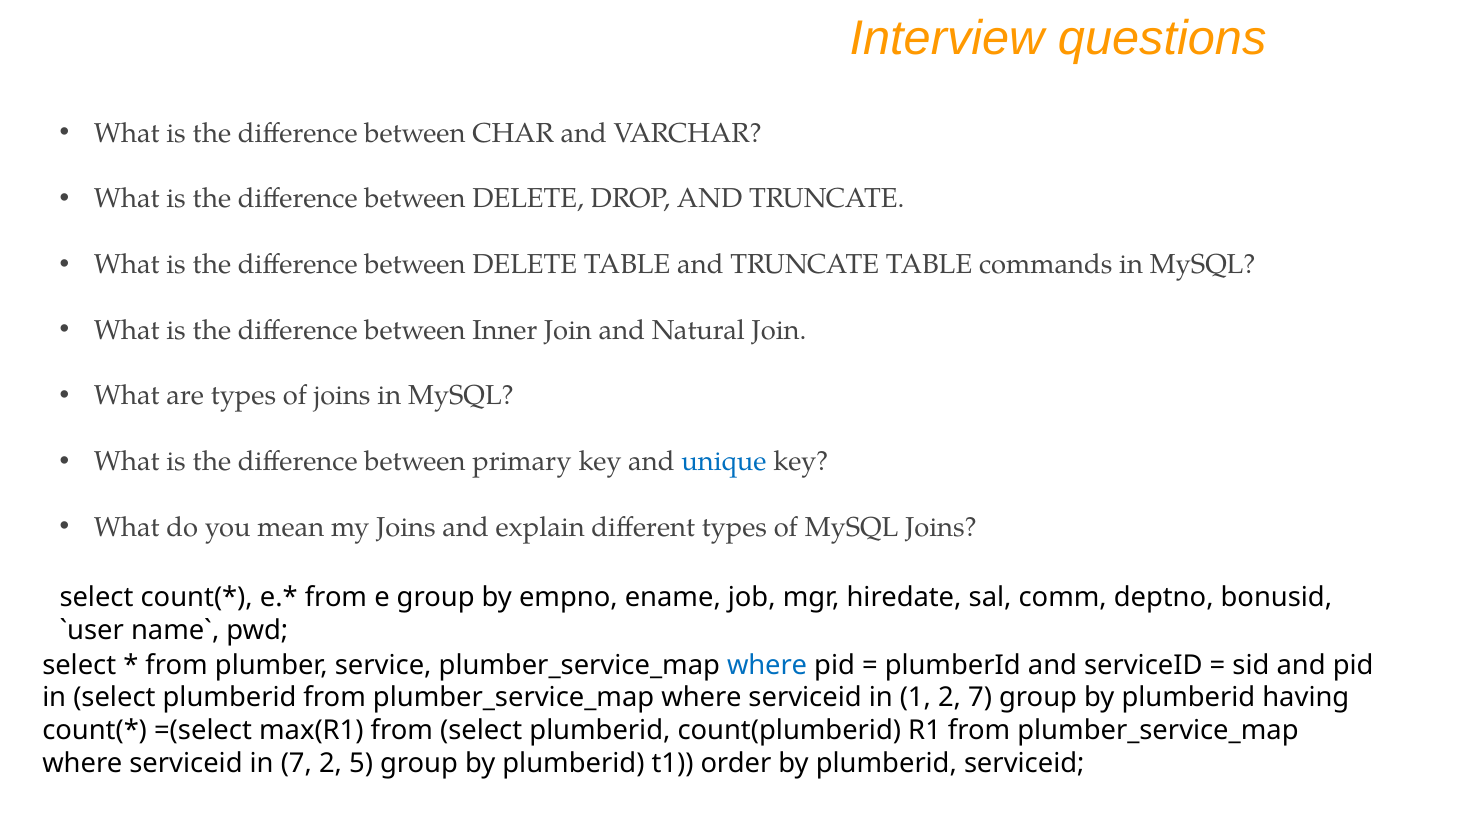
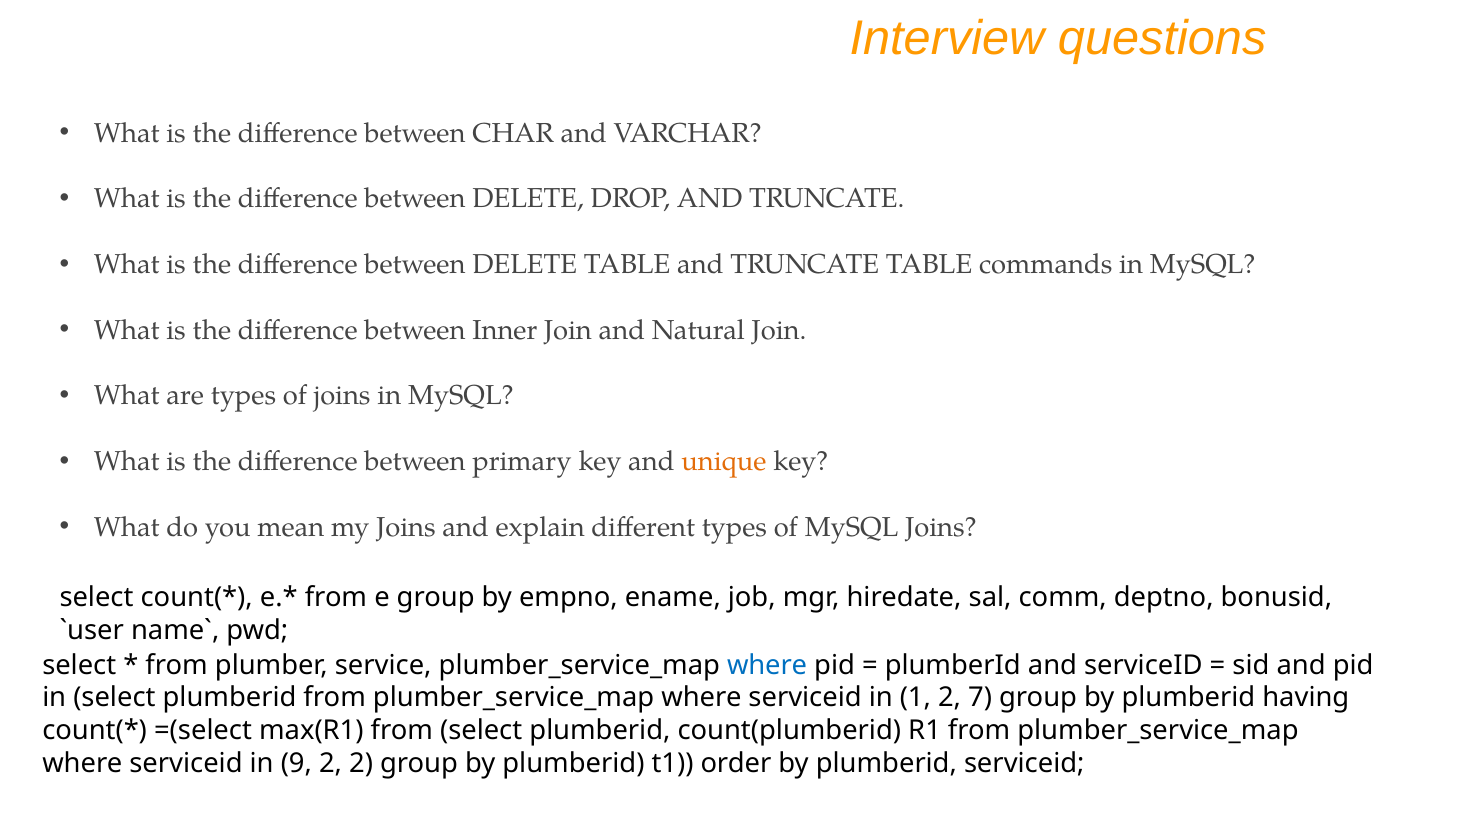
unique colour: blue -> orange (724, 462)
in 7: 7 -> 9 (296, 764)
2 5: 5 -> 2 (361, 764)
